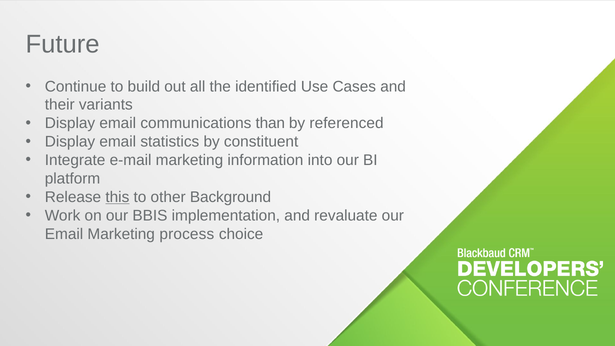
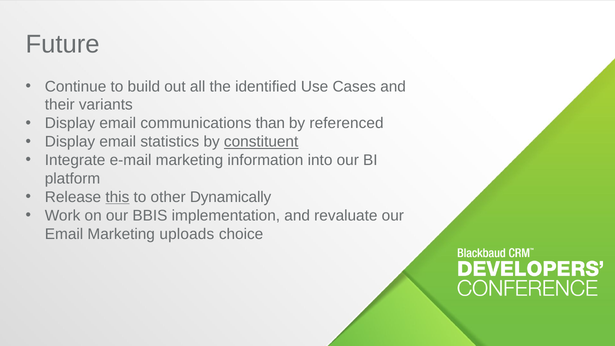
constituent underline: none -> present (261, 142)
Background: Background -> Dynamically (231, 197)
process: process -> uploads (187, 234)
